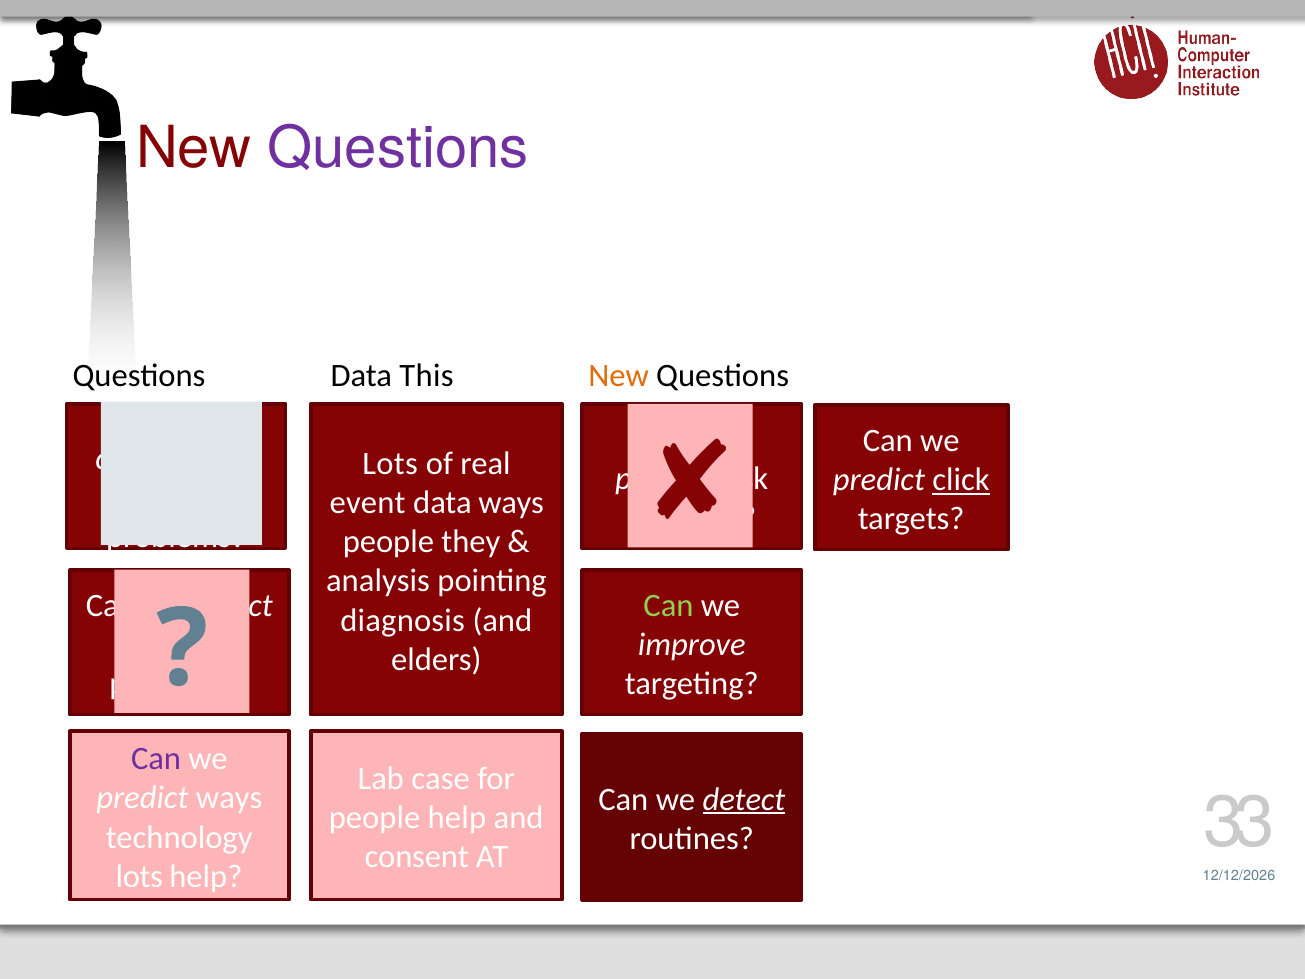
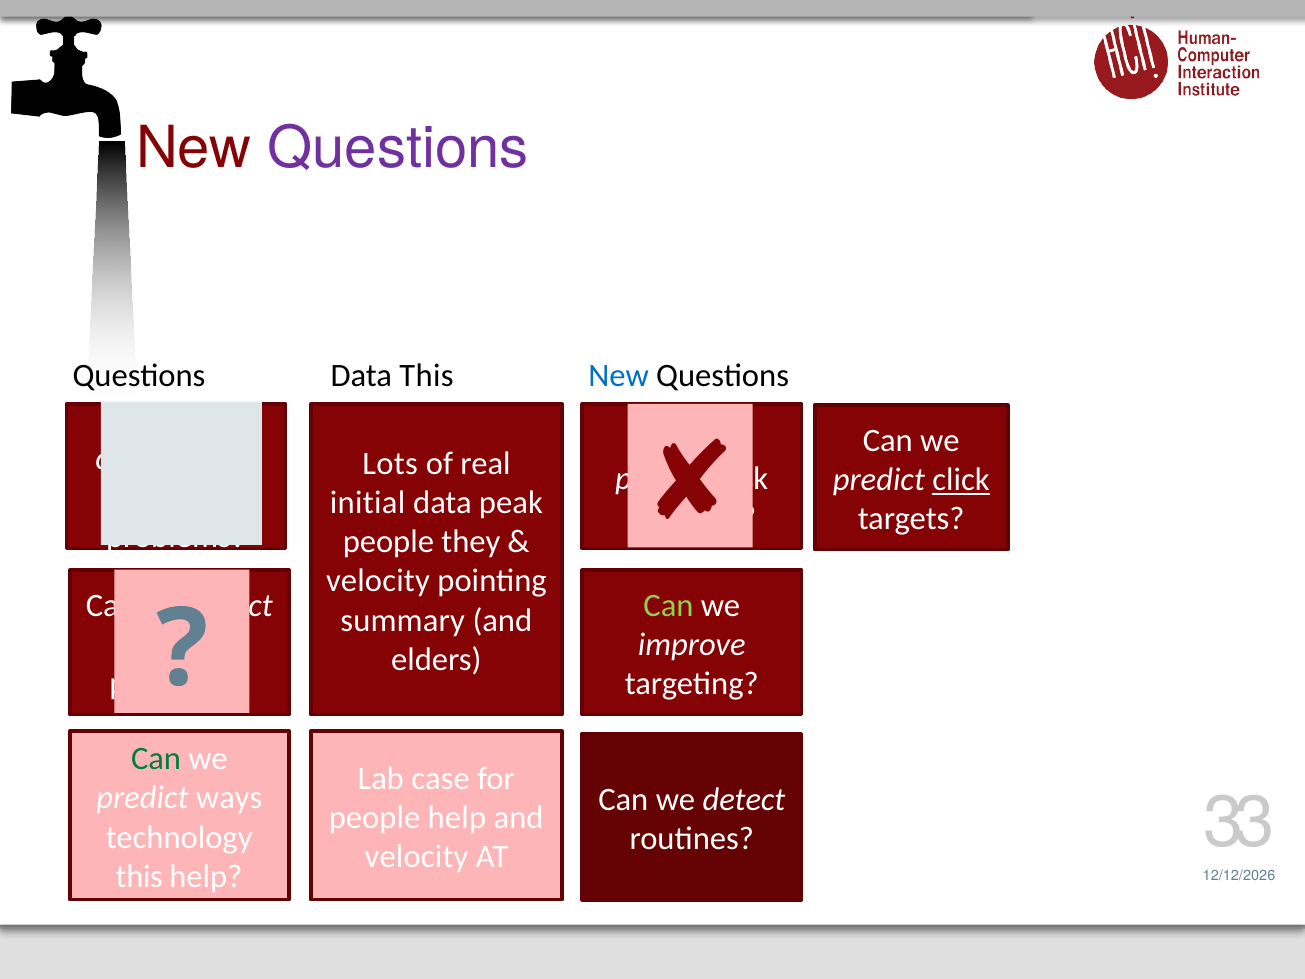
New colour: orange -> blue (619, 376)
event: event -> initial (368, 503)
data ways: ways -> peak (511, 503)
analysis: analysis -> velocity (378, 581)
diagnosis: diagnosis -> summary (403, 620)
Can colour: purple -> green (156, 759)
detect underline: present -> none (744, 799)
consent: consent -> velocity (417, 857)
lots: lots -> this (139, 876)
